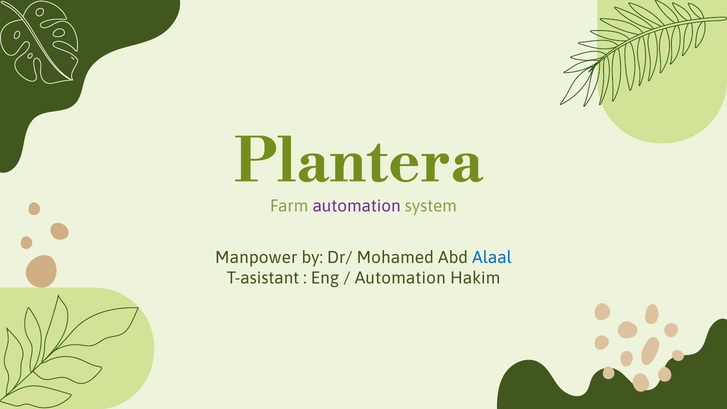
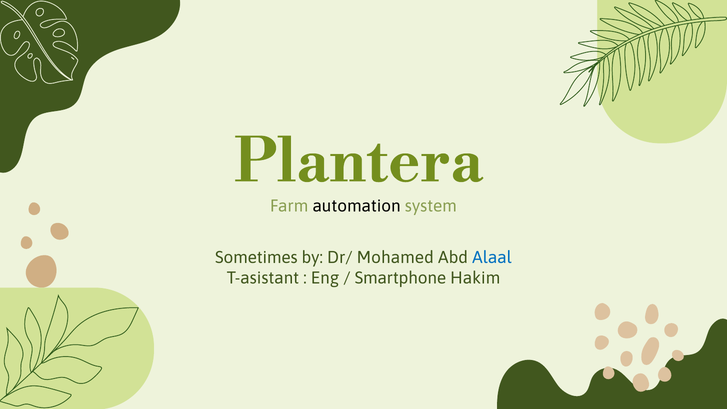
automation colour: purple -> black (357, 206)
Manpower: Manpower -> Sometimes (256, 258)
Automation: Automation -> Smartphone (400, 278)
